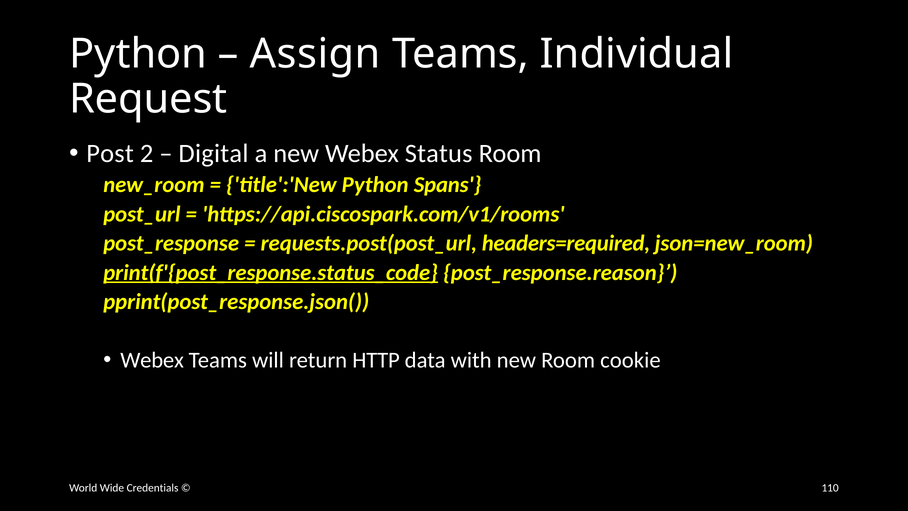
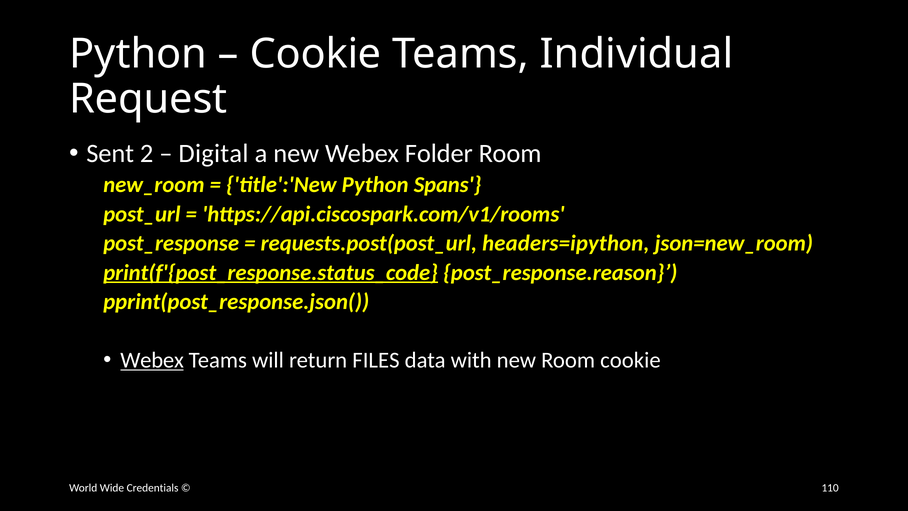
Assign: Assign -> Cookie (316, 54)
Post: Post -> Sent (110, 153)
Status: Status -> Folder (439, 153)
headers=required: headers=required -> headers=ipython (566, 243)
Webex underline: none -> present (152, 360)
HTTP: HTTP -> FILES (376, 360)
